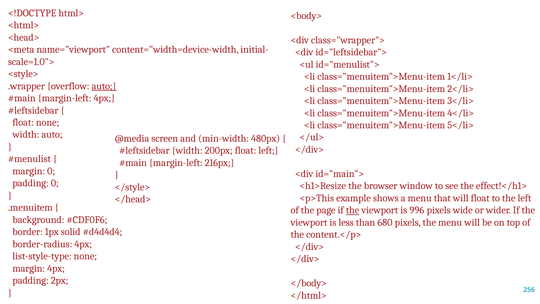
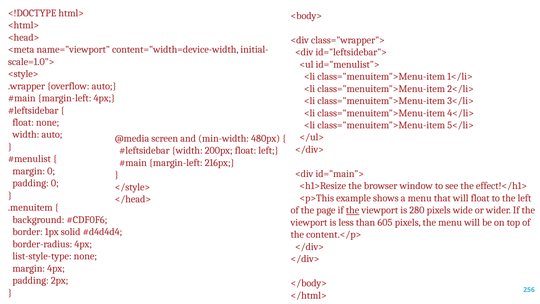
auto underline: present -> none (104, 86)
996: 996 -> 280 (417, 210)
680: 680 -> 605 (385, 222)
